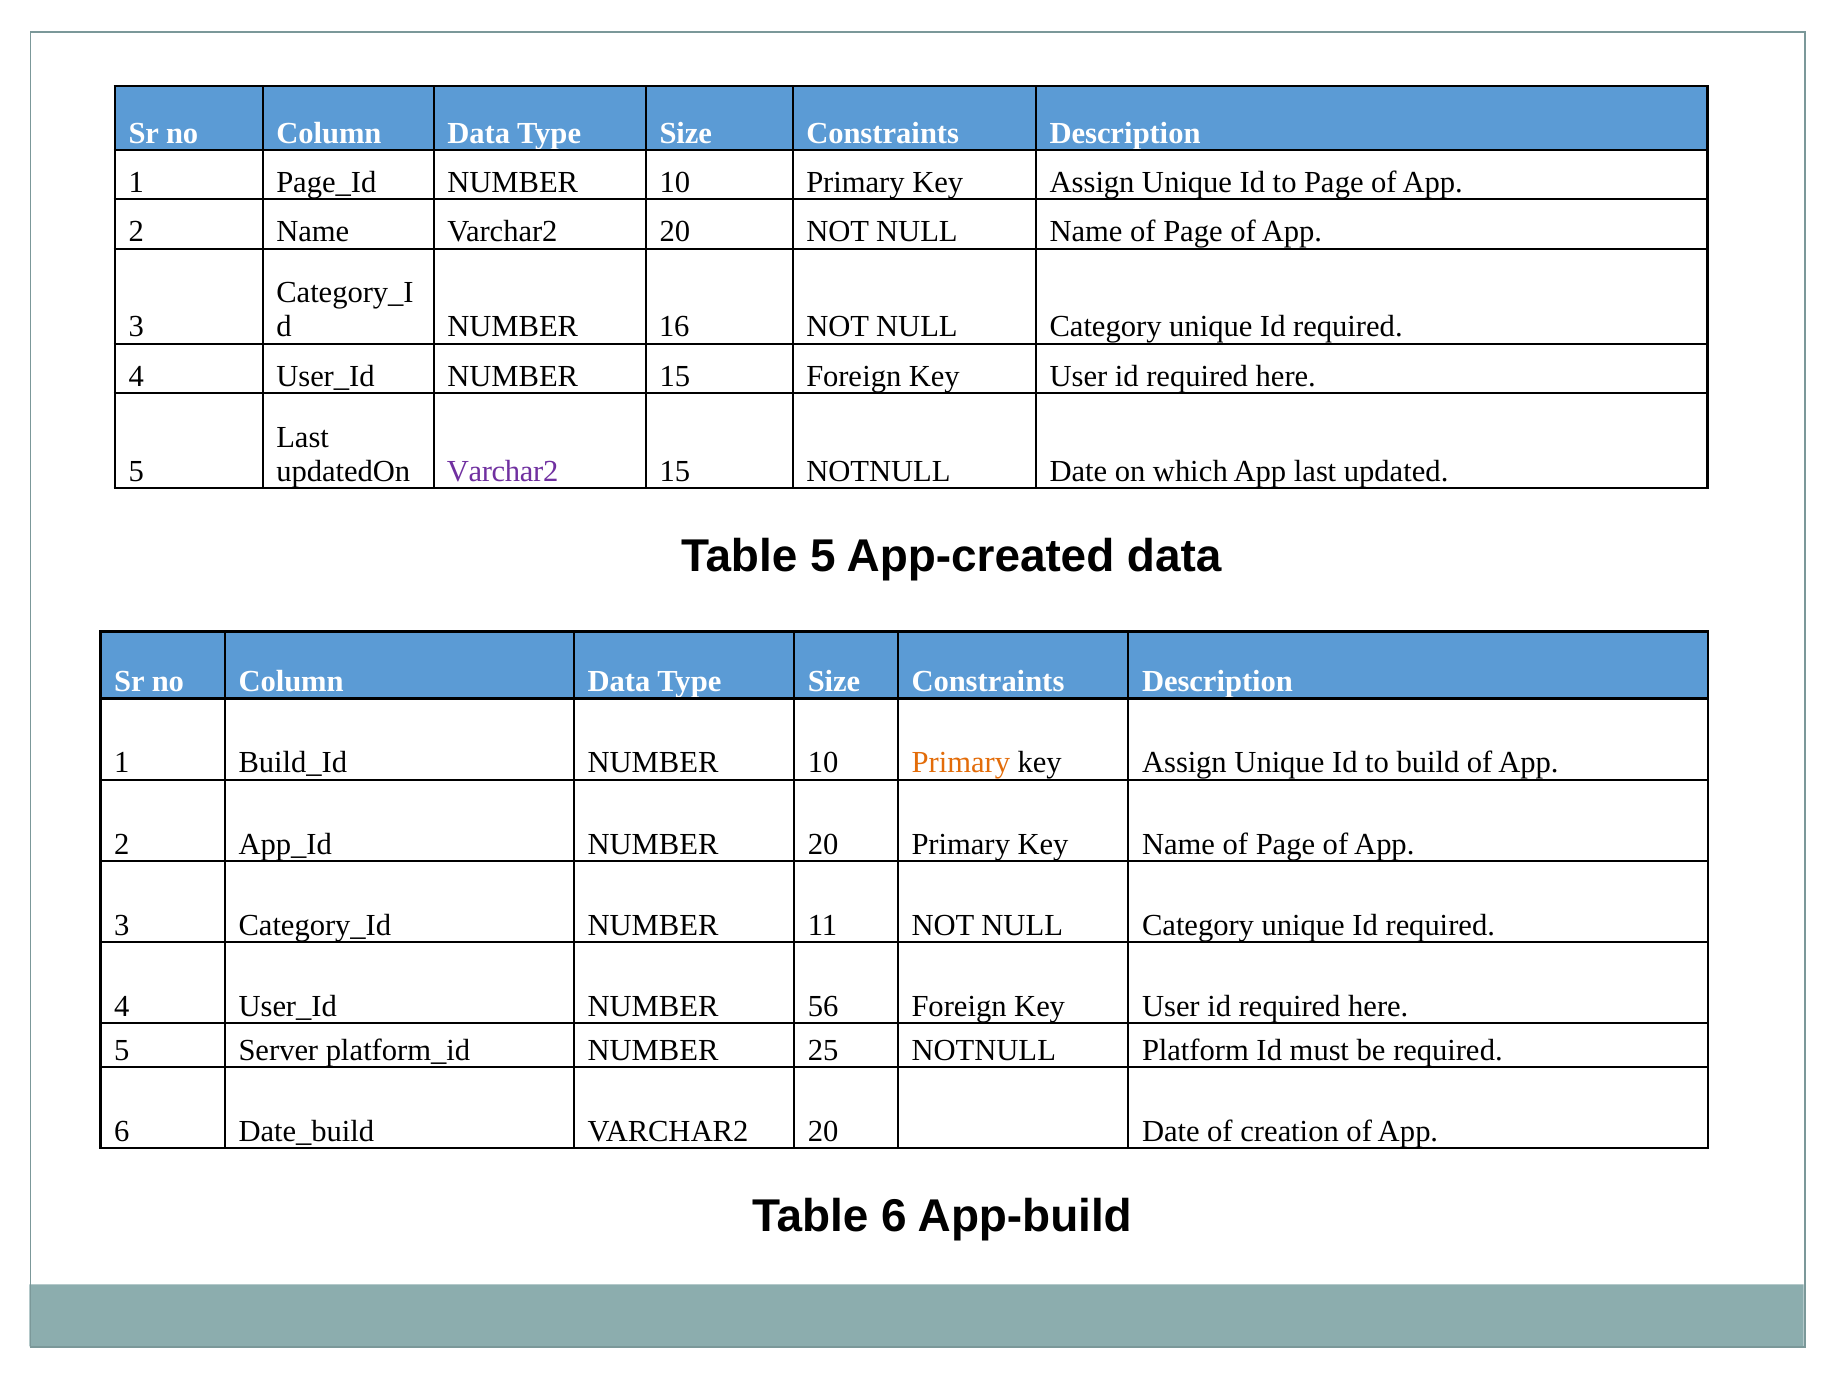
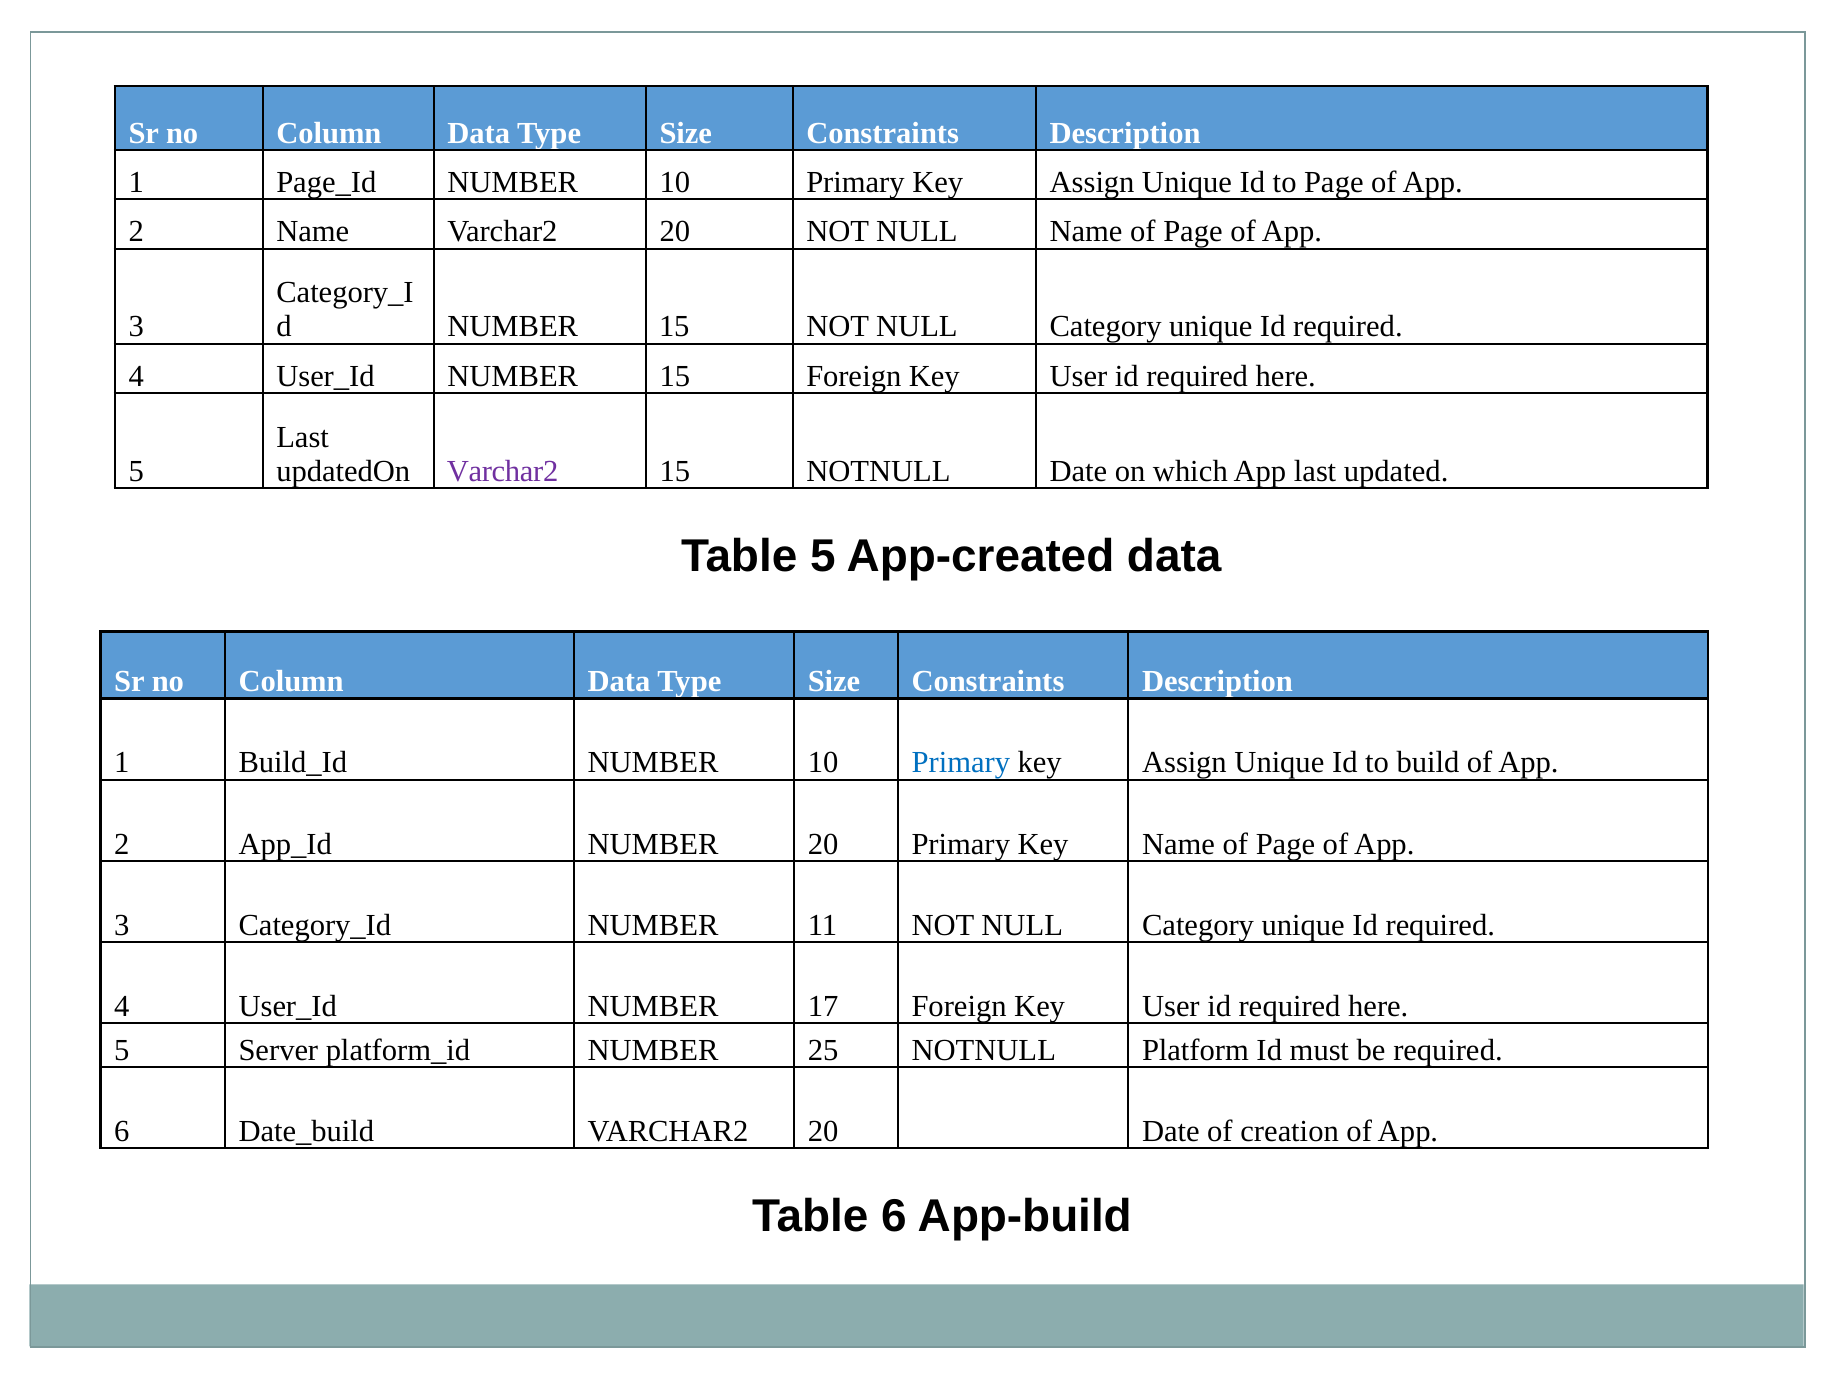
16: 16 -> 15 (674, 327)
Primary colour: orange -> blue (961, 763)
56: 56 -> 17 (823, 1006)
